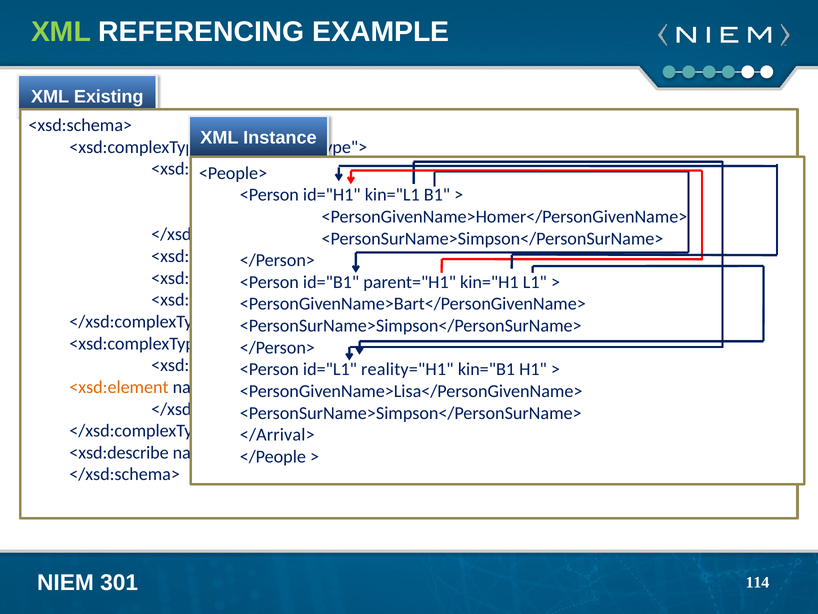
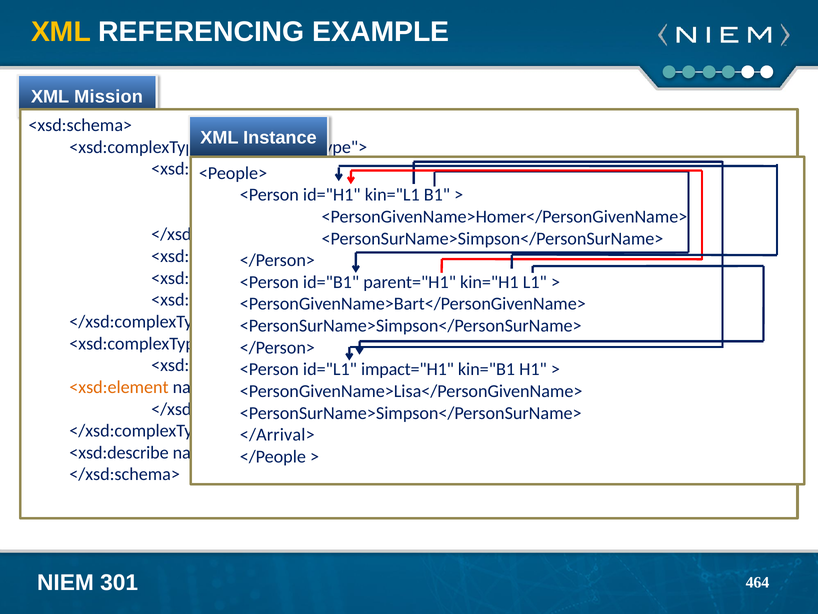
XML colour: light green -> yellow (61, 32)
Existing: Existing -> Mission (109, 97)
reality="H1: reality="H1 -> impact="H1 (408, 369)
114: 114 -> 464 (757, 582)
